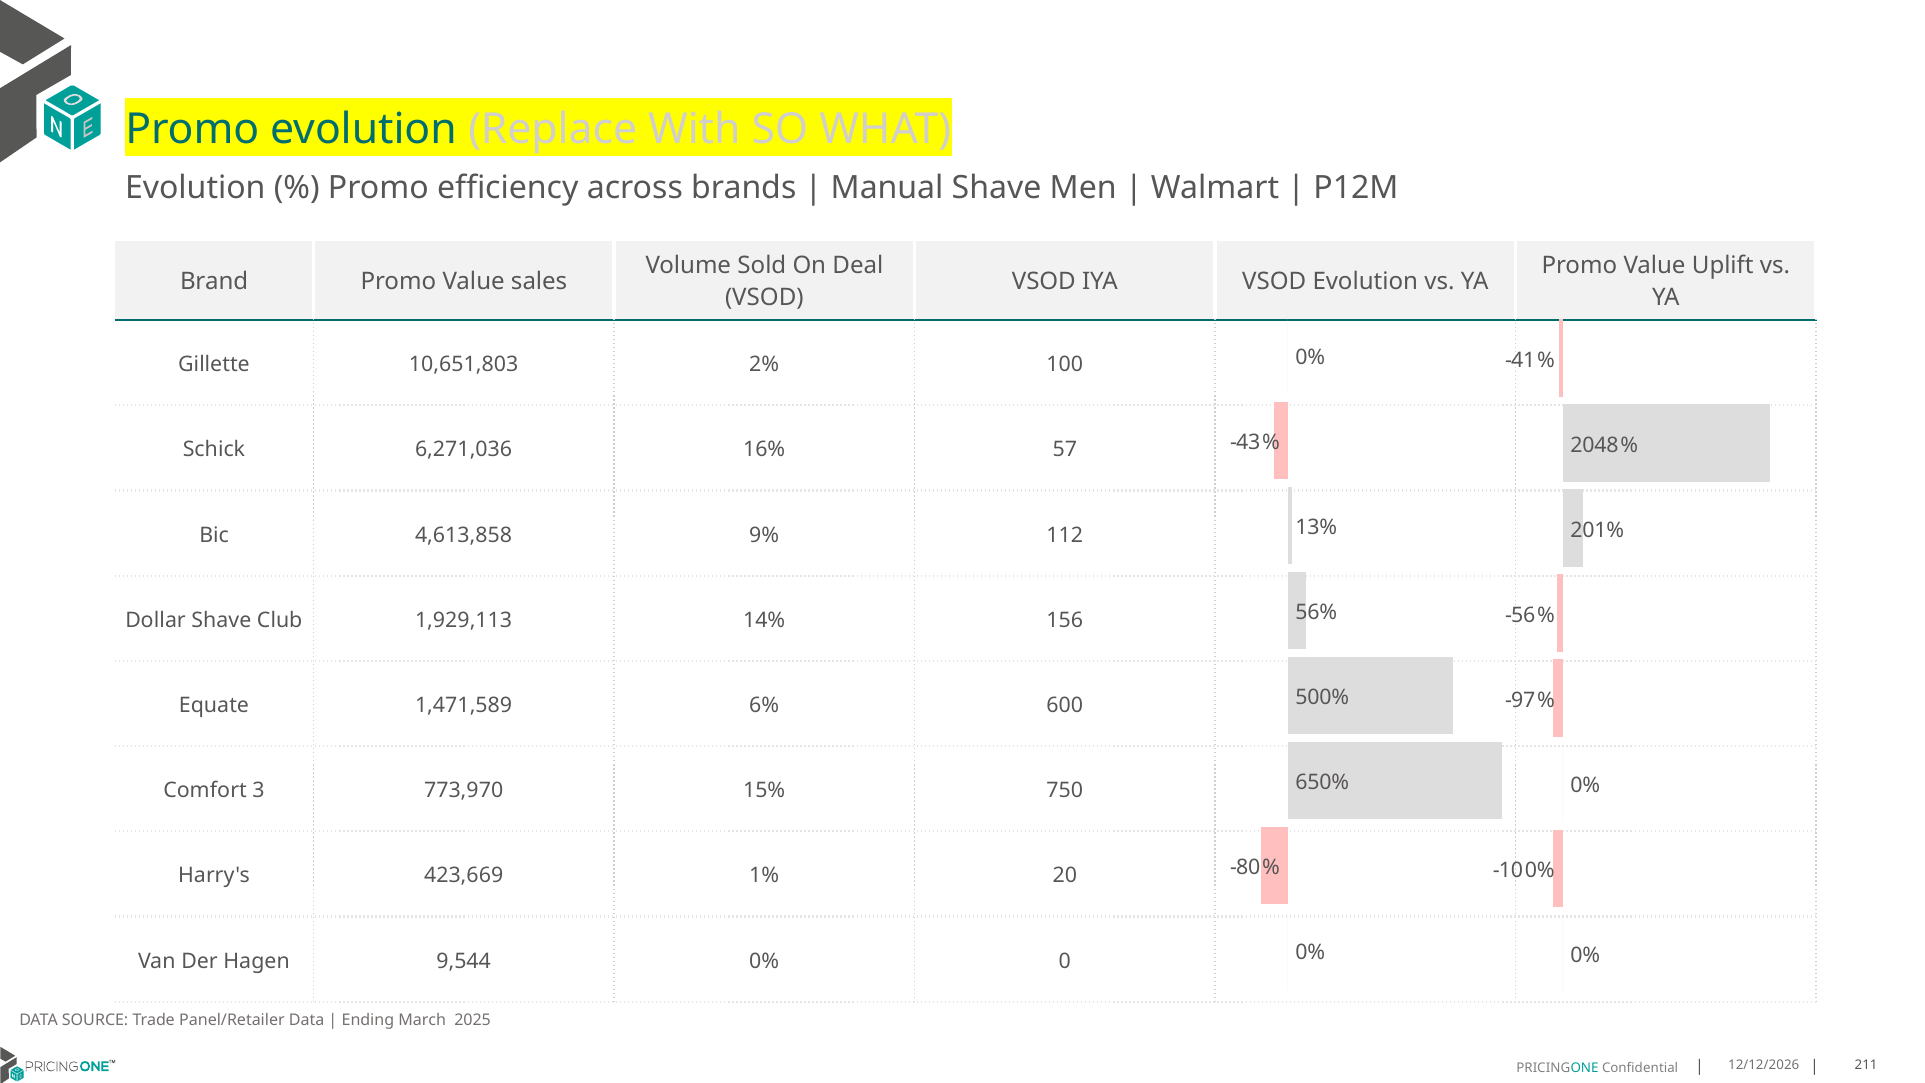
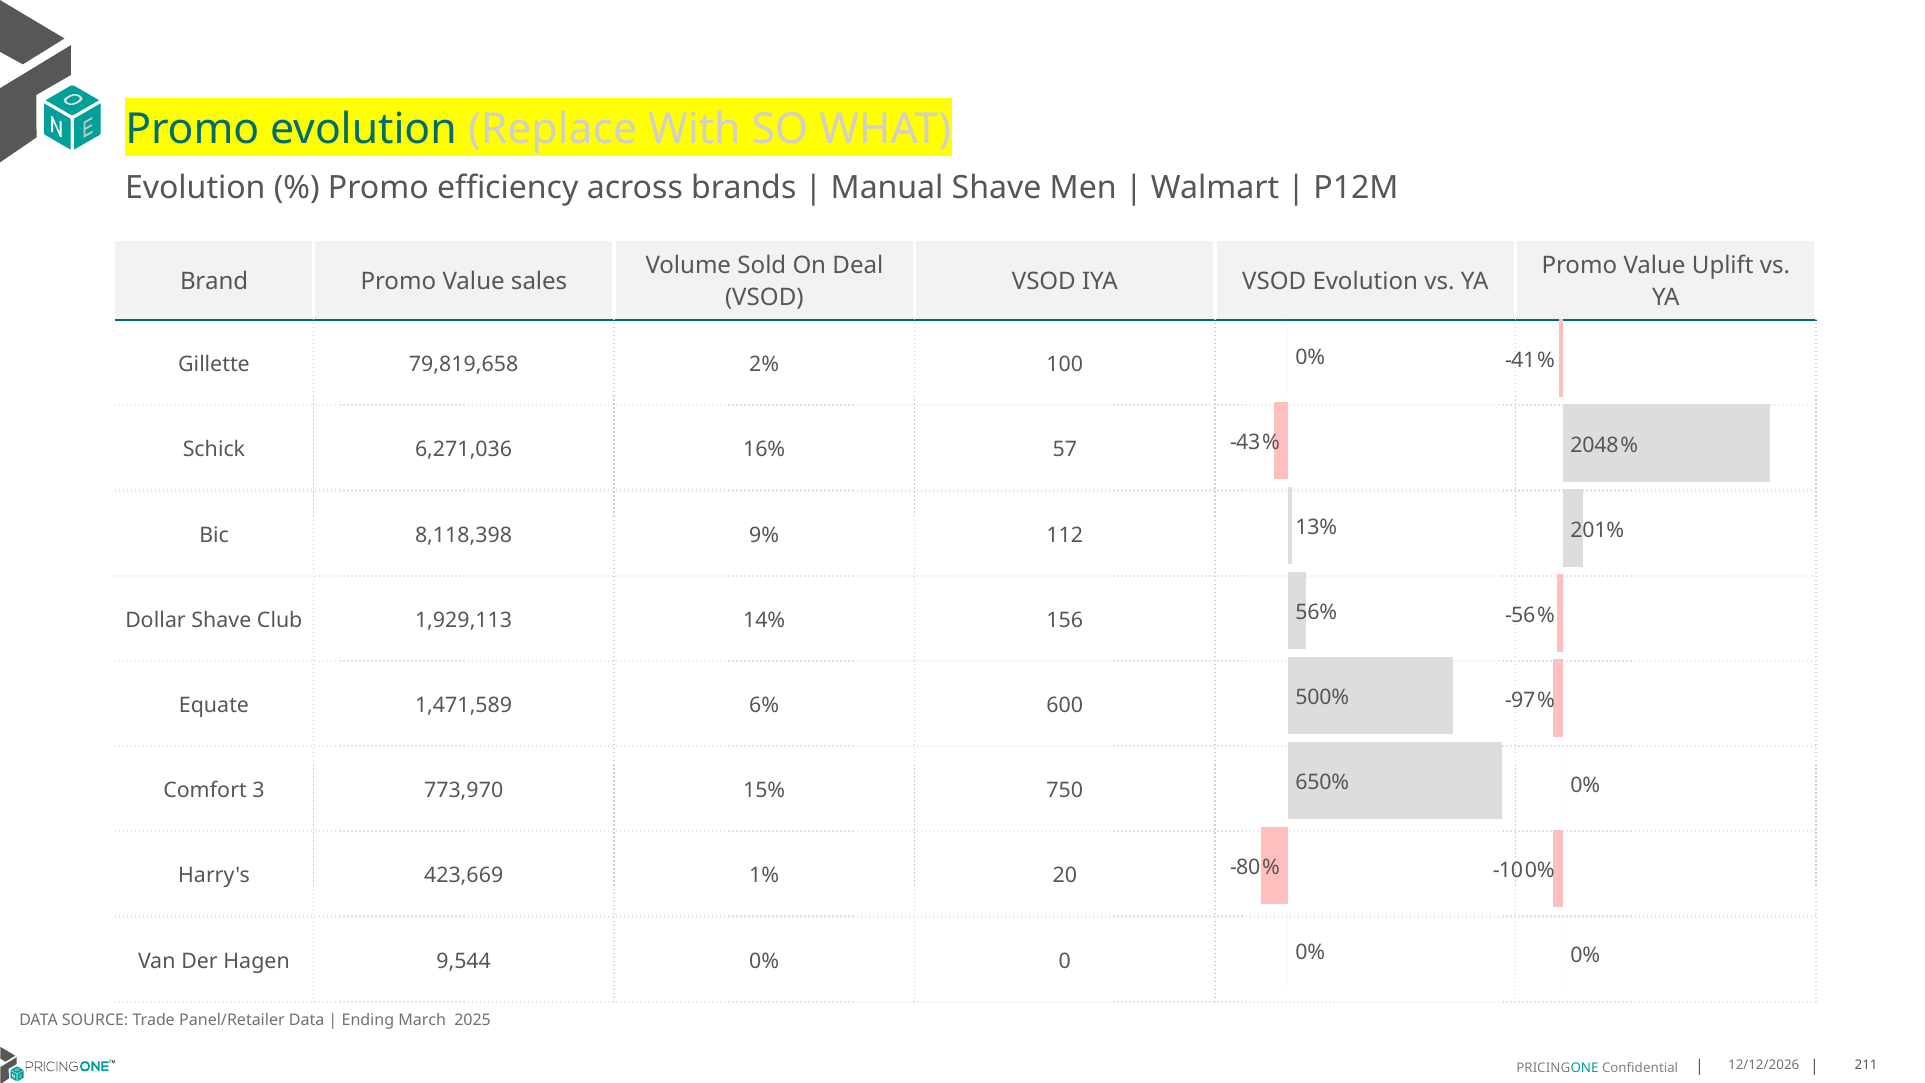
10,651,803: 10,651,803 -> 79,819,658 (464, 365)
4,613,858: 4,613,858 -> 8,118,398 (464, 535)
